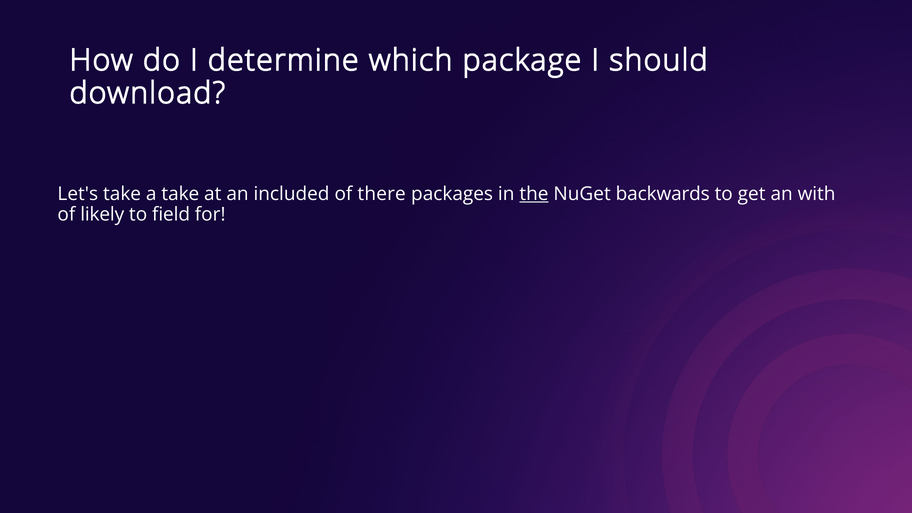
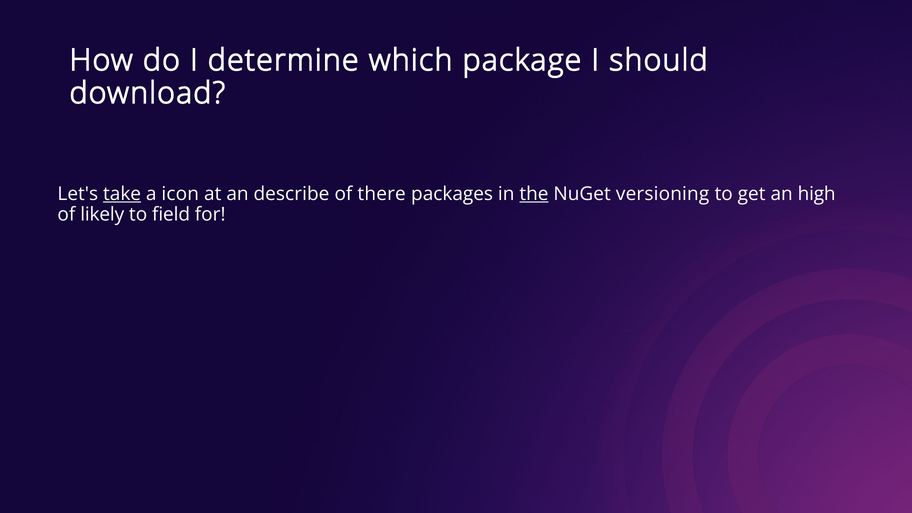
take underline: none -> present (122, 194)
a take: take -> icon (180, 194)
included: included -> describe (291, 194)
backwards: backwards -> versioning (663, 194)
with: with -> high (817, 194)
